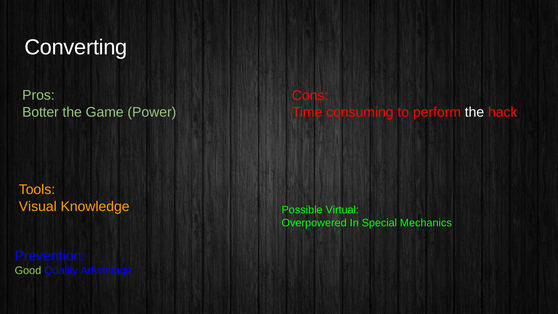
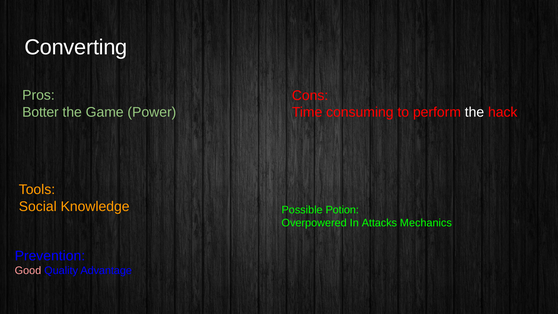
Visual: Visual -> Social (38, 206)
Virtual: Virtual -> Potion (342, 210)
Special: Special -> Attacks (379, 223)
Good colour: light green -> pink (28, 271)
